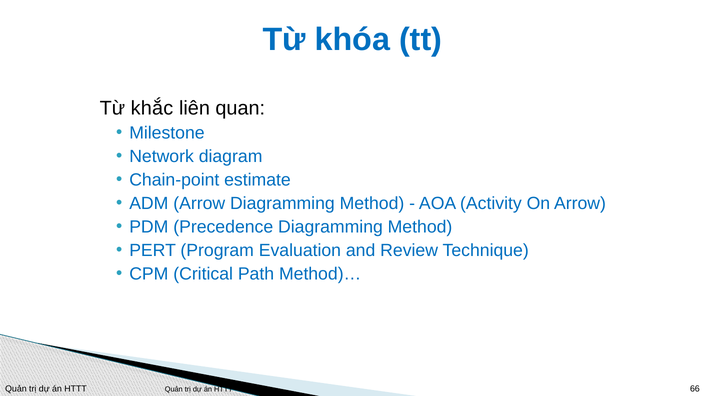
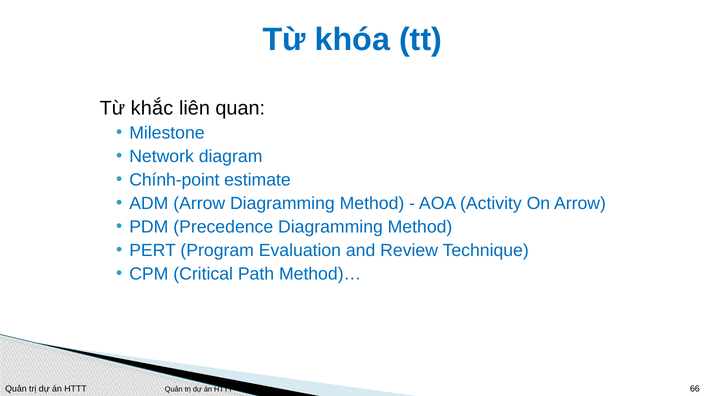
Chain-point: Chain-point -> Chính-point (174, 180)
